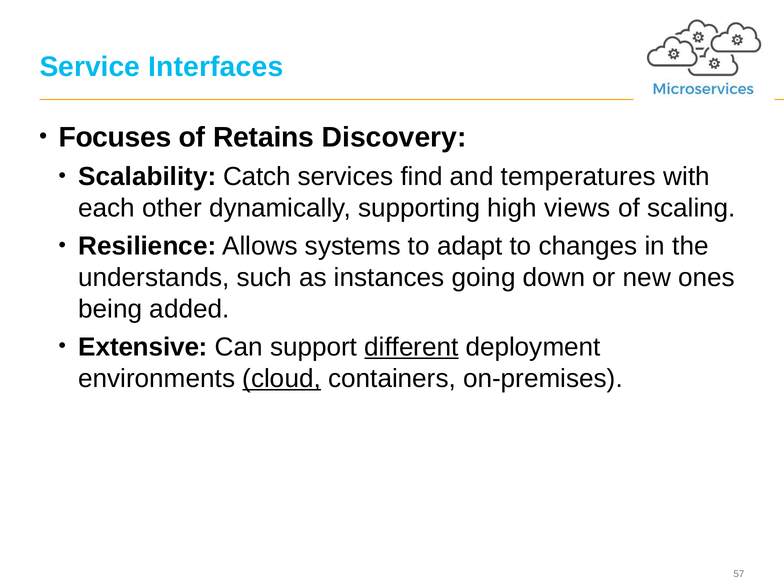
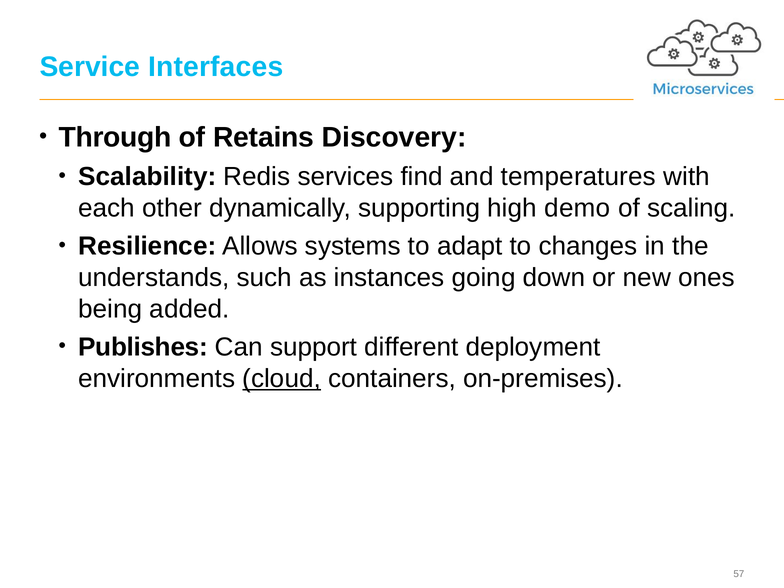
Focuses: Focuses -> Through (115, 137)
Catch: Catch -> Redis (257, 177)
views: views -> demo (577, 208)
Extensive: Extensive -> Publishes (143, 347)
different underline: present -> none (411, 347)
